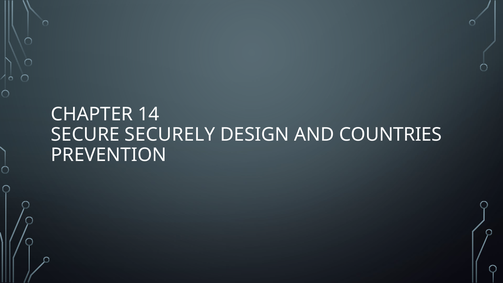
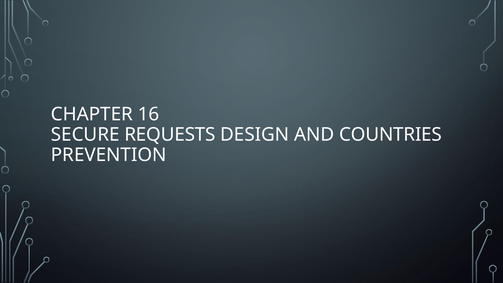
14: 14 -> 16 (149, 114)
SECURELY: SECURELY -> REQUESTS (170, 134)
